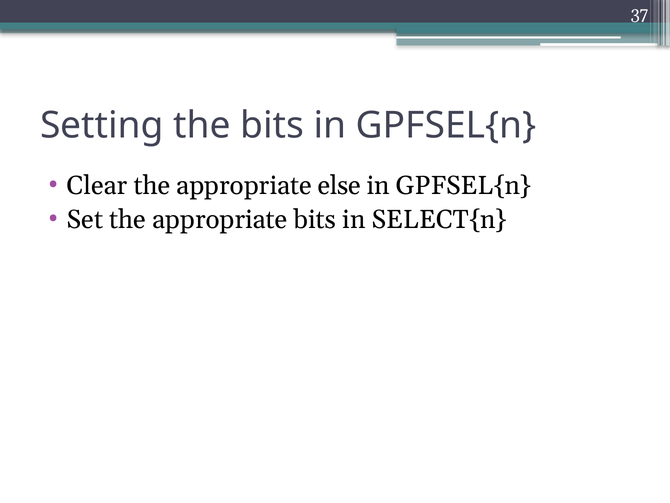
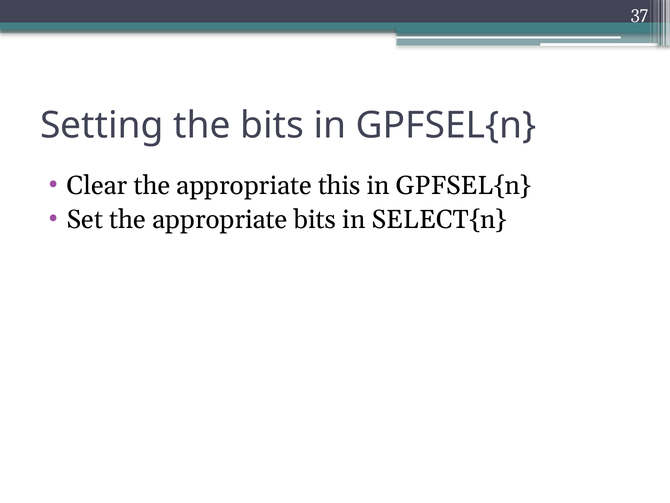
else: else -> this (339, 186)
